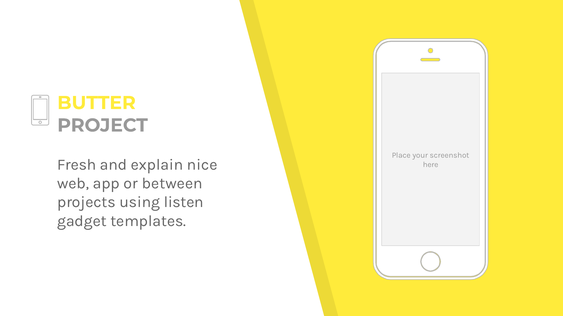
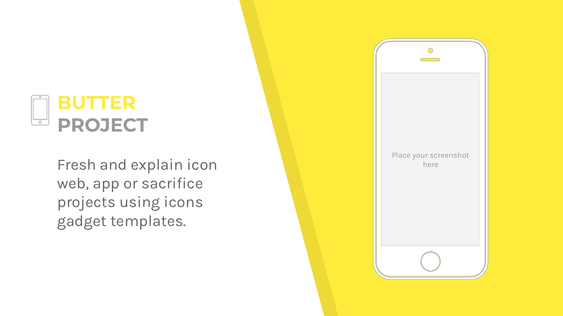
nice: nice -> icon (202, 165)
between: between -> sacrifice (172, 184)
listen: listen -> icons (184, 203)
